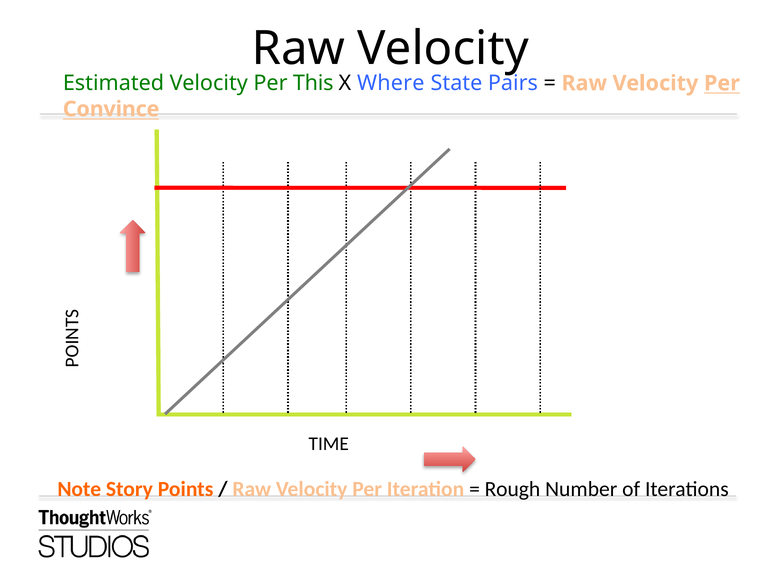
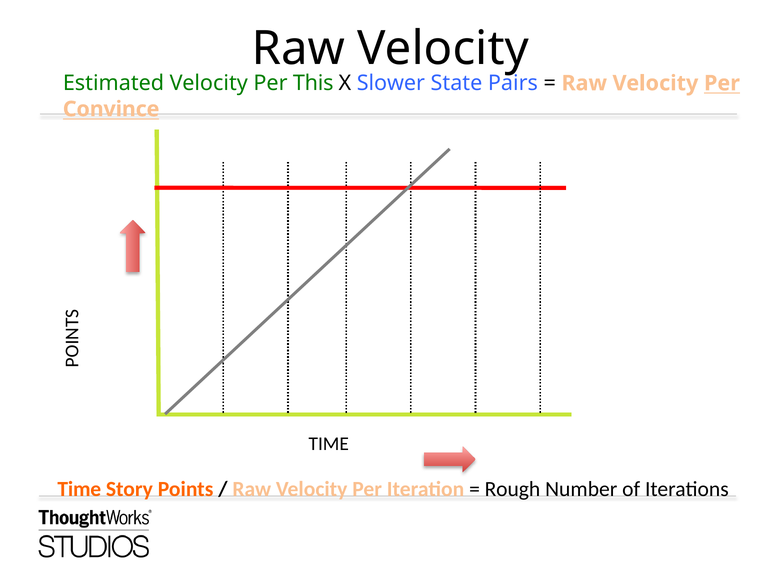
Where: Where -> Slower (391, 83)
Note: Note -> Time (79, 489)
